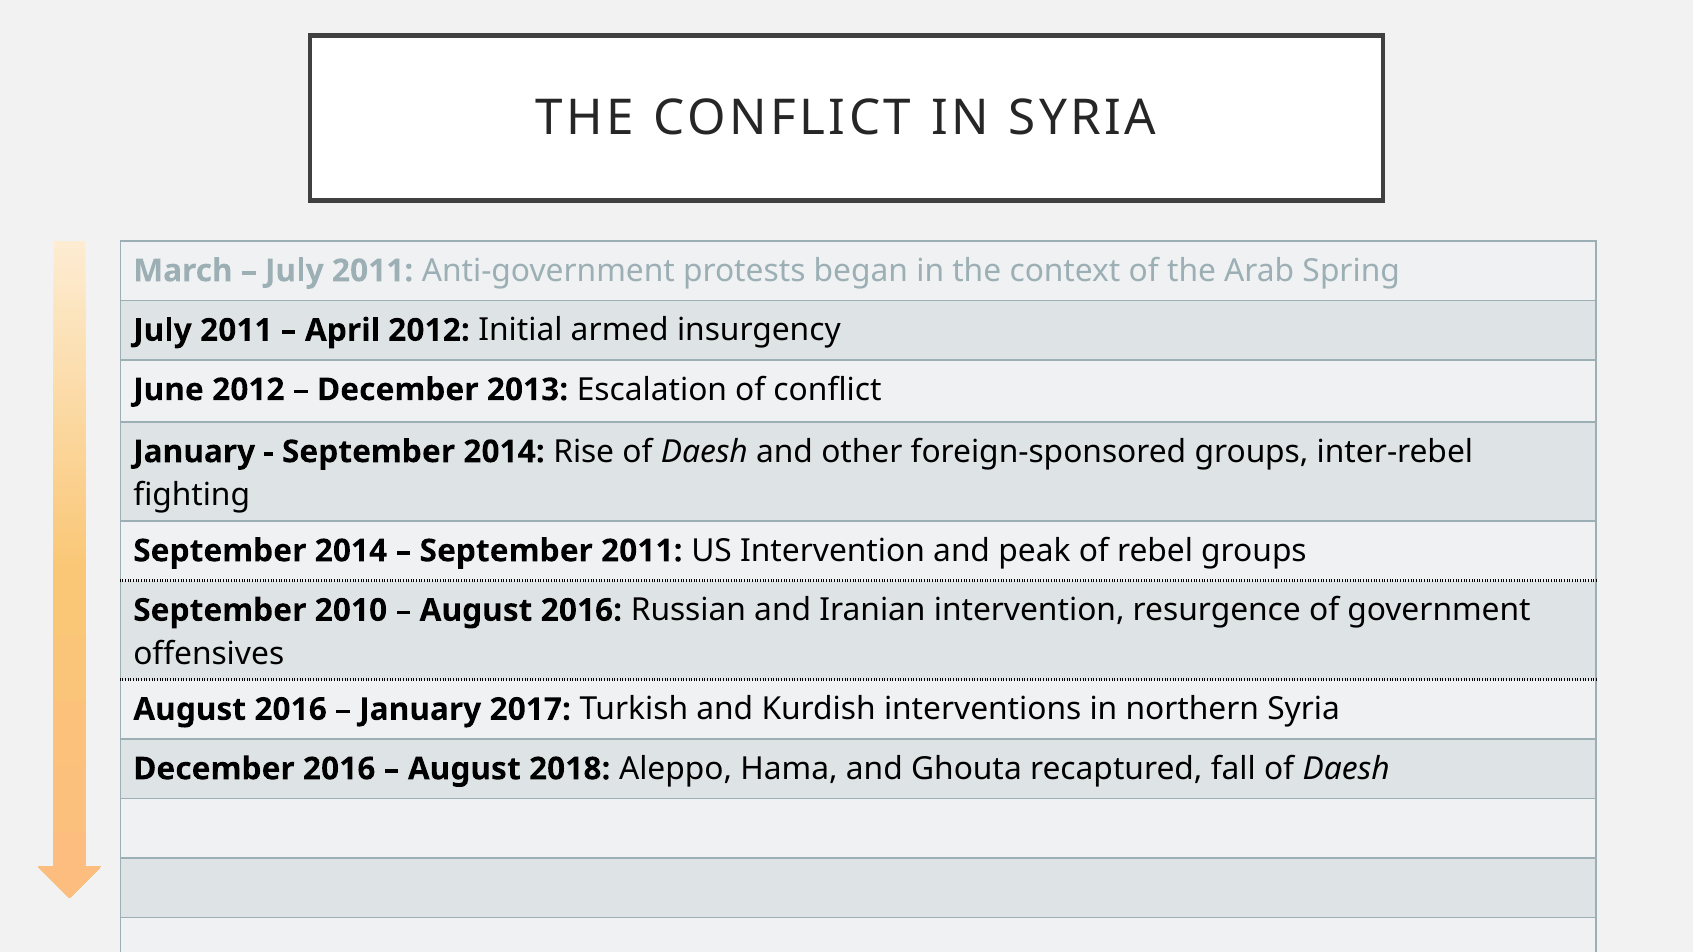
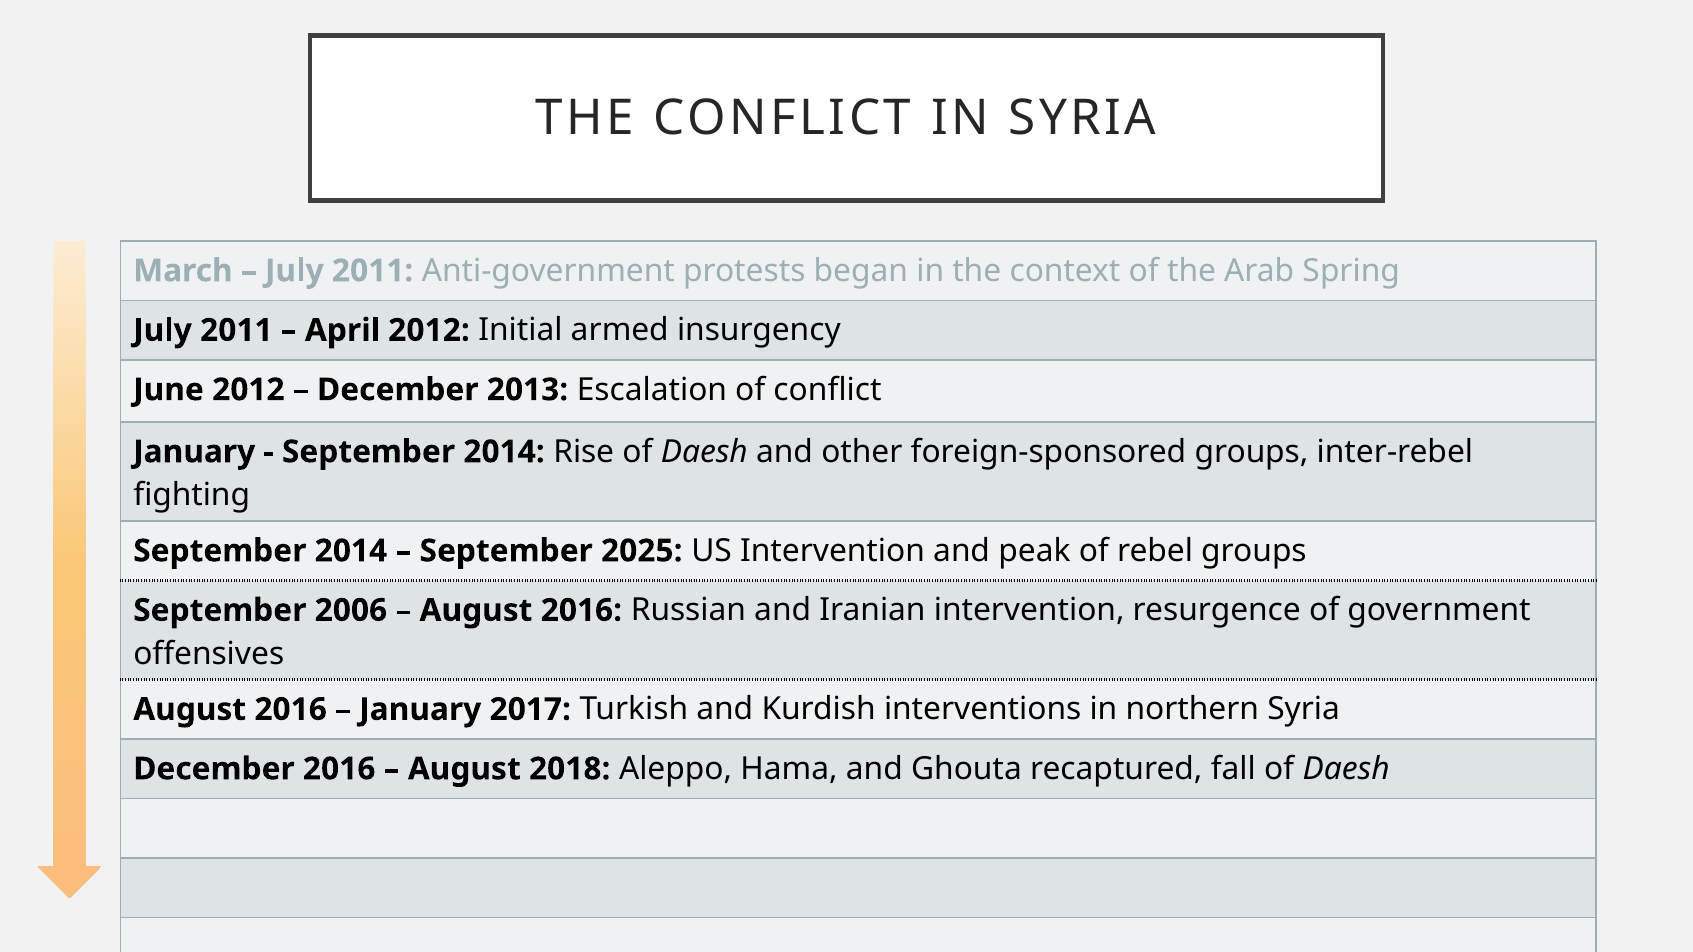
September 2011: 2011 -> 2025 (642, 551)
2010: 2010 -> 2006 (351, 611)
